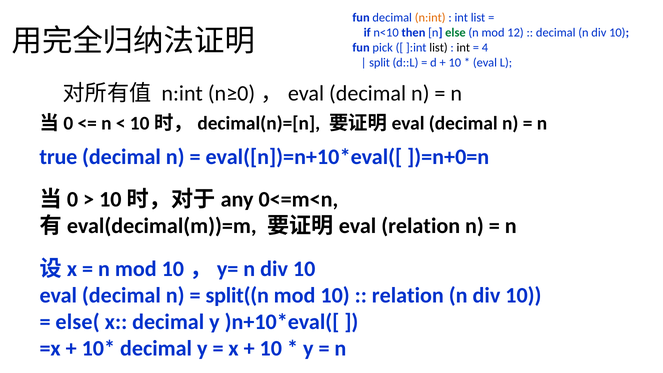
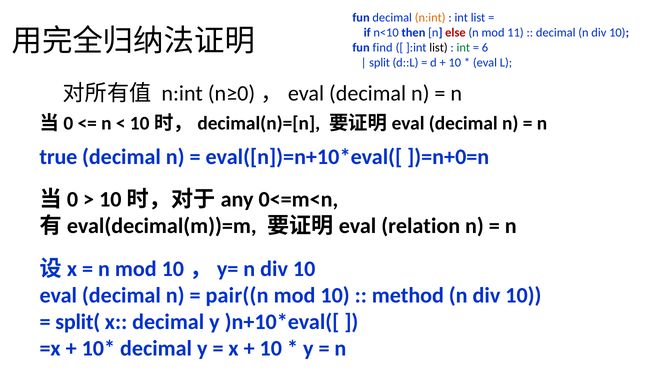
else colour: green -> red (455, 33)
12: 12 -> 11 (516, 33)
pick: pick -> find (383, 48)
int colour: black -> green (463, 48)
4: 4 -> 6 (485, 48)
split((n: split((n -> pair((n (237, 296)
relation: relation -> method (408, 296)
else(: else( -> split( (78, 322)
